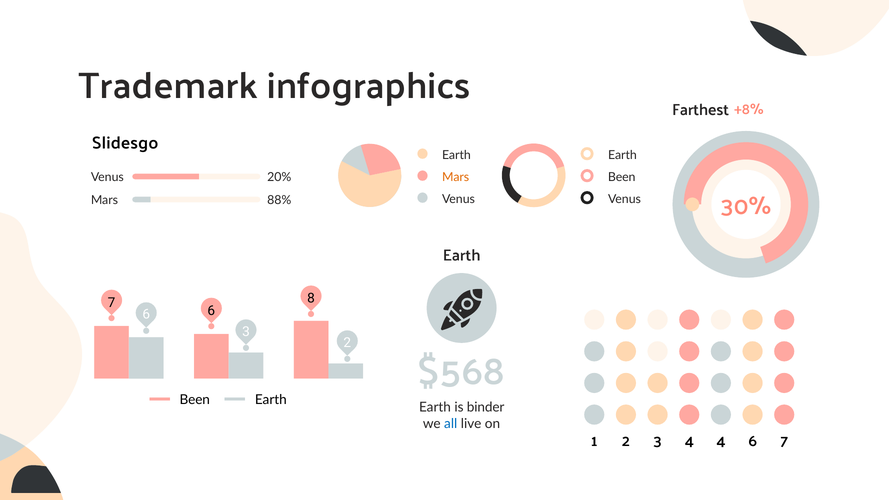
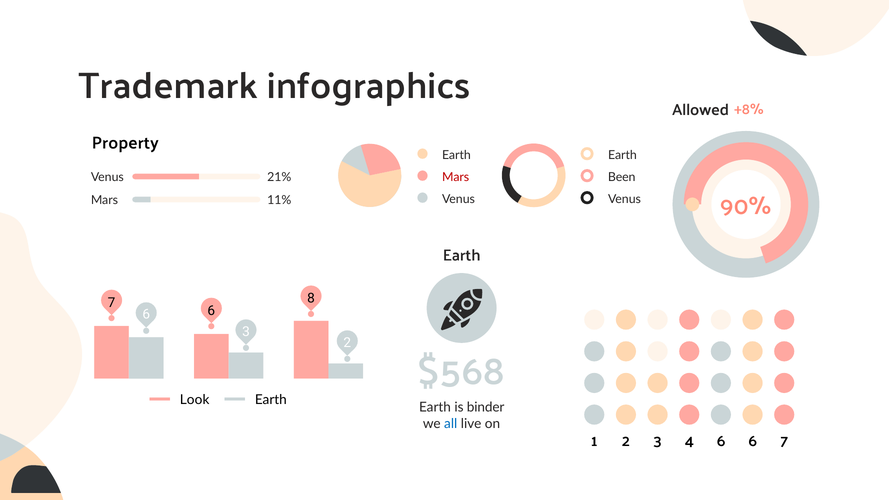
Farthest: Farthest -> Allowed (701, 110)
Slidesgo: Slidesgo -> Property (125, 143)
Mars colour: orange -> red (456, 177)
20%: 20% -> 21% (279, 177)
88%: 88% -> 11% (279, 200)
30%: 30% -> 90% (746, 206)
Been: Been -> Look (195, 400)
4 4: 4 -> 6 (721, 441)
